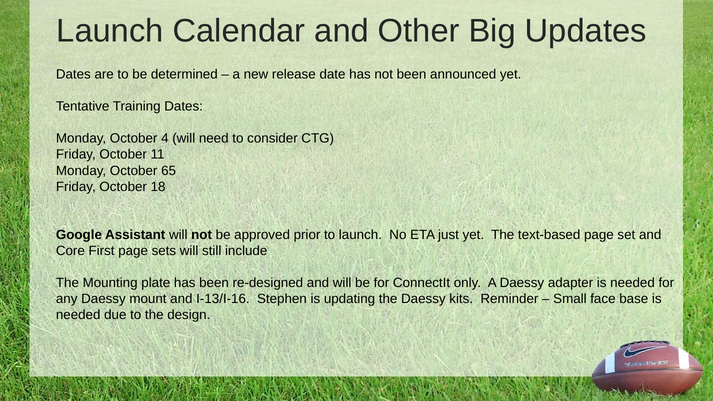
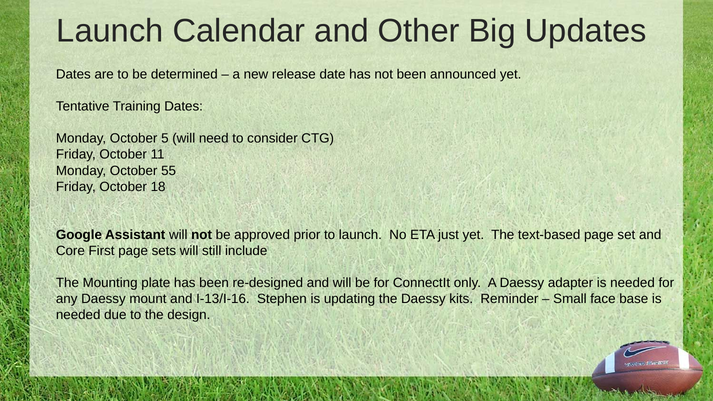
4: 4 -> 5 (165, 139)
65: 65 -> 55 (169, 171)
